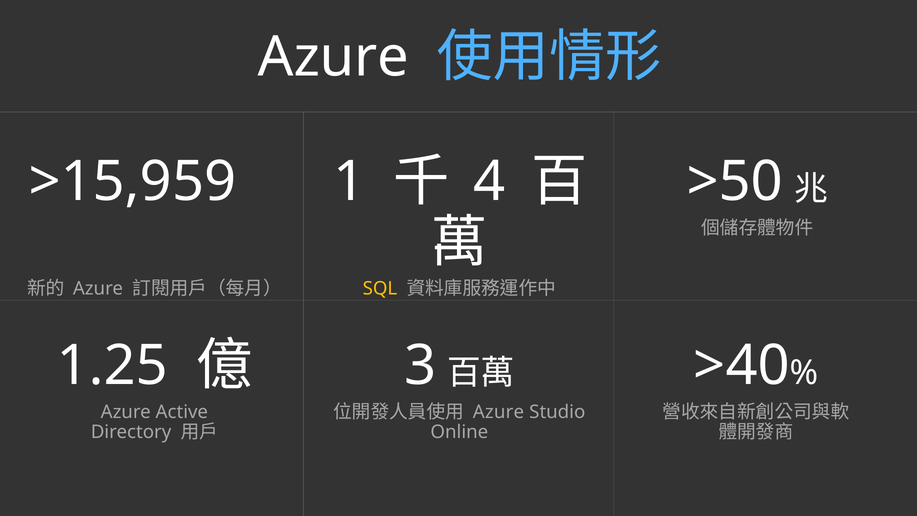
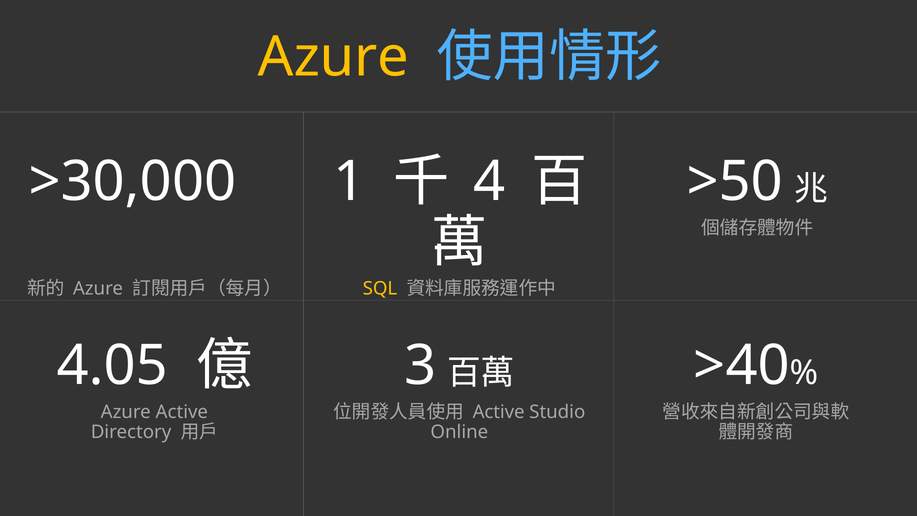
Azure colour: white -> yellow (333, 57)
>15,959: >15,959 -> >30,000 (132, 182)
1.25: 1.25 -> 4.05 (112, 366)
Azure: Azure -> Active (499, 412)
